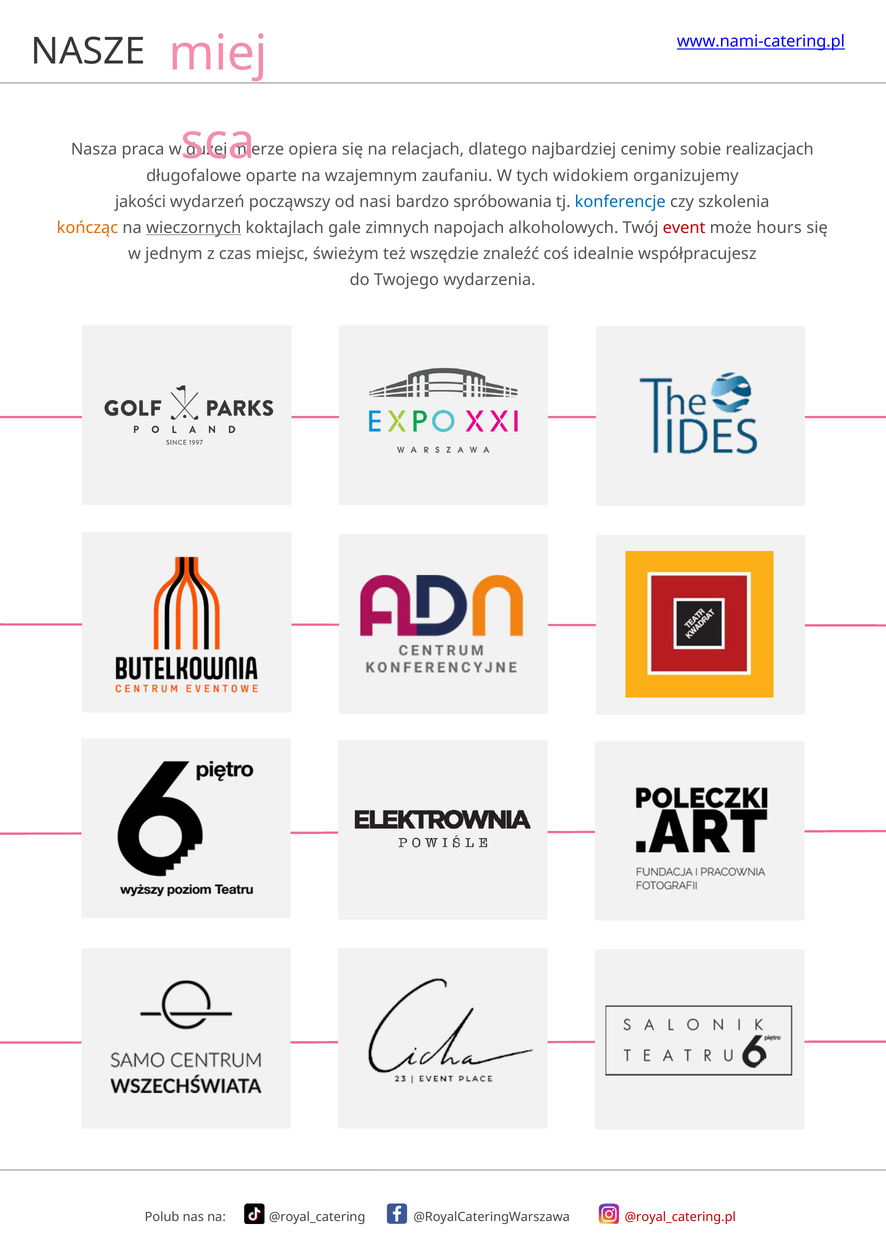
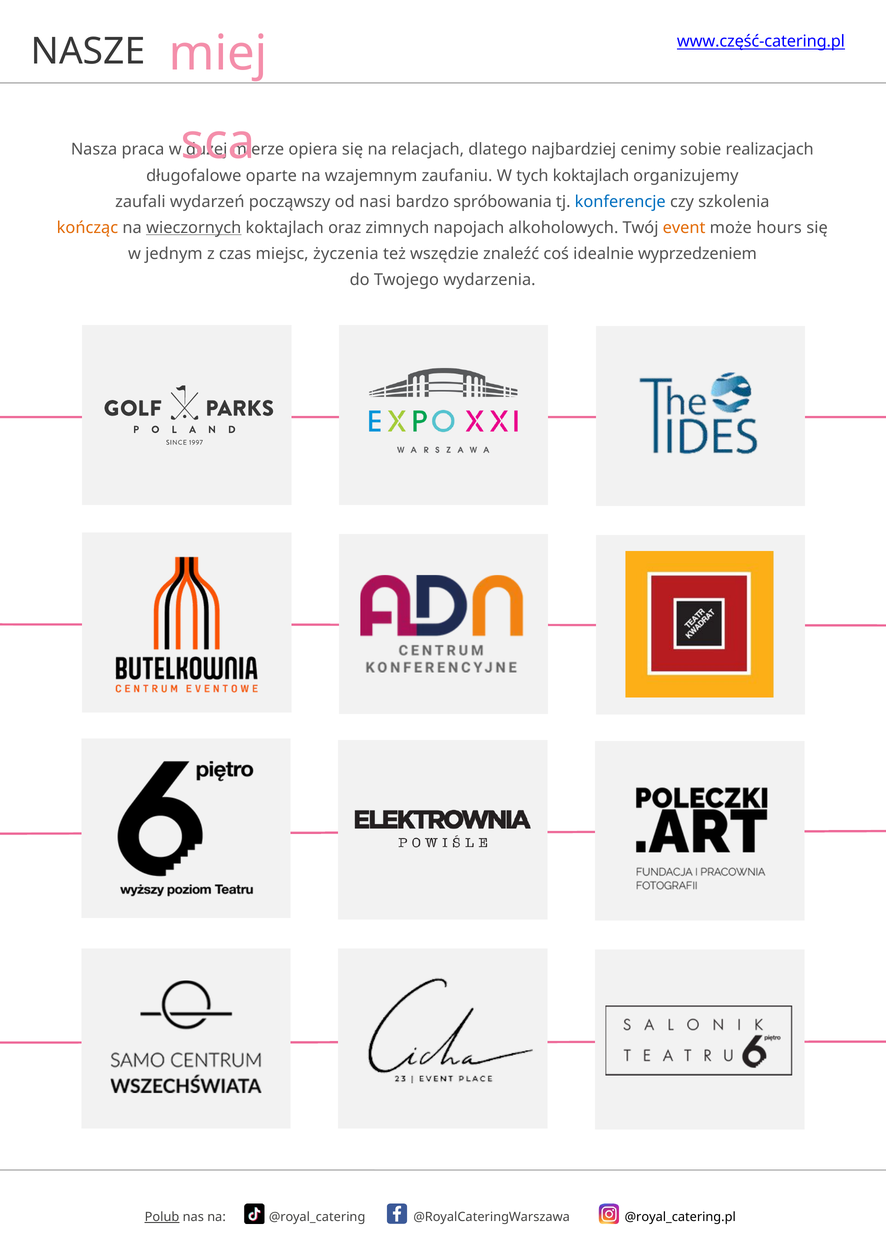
www.nami-catering.pl: www.nami-catering.pl -> www.część-catering.pl (761, 41)
tych widokiem: widokiem -> koktajlach (591, 176)
jakości: jakości -> zaufali (140, 202)
gale: gale -> oraz (345, 228)
event colour: red -> orange (684, 228)
świeżym: świeżym -> życzenia (346, 254)
współpracujesz: współpracujesz -> wyprzedzeniem (697, 254)
Polub underline: none -> present (162, 1217)
@royal_catering.pl colour: red -> black (680, 1217)
